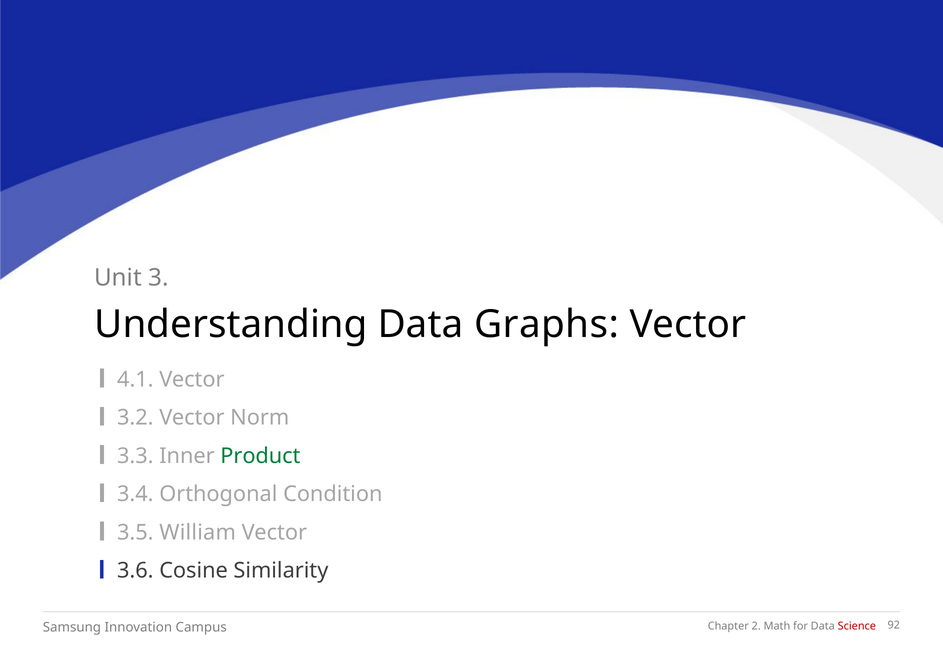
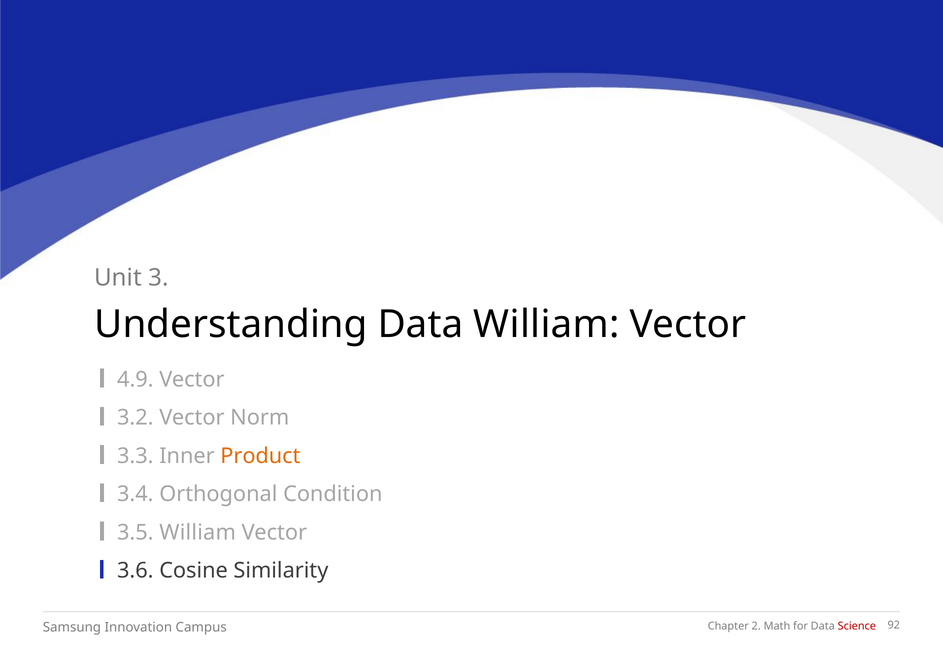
Data Graphs: Graphs -> William (547, 324)
4.1: 4.1 -> 4.9 (135, 380)
Product colour: green -> orange (260, 456)
